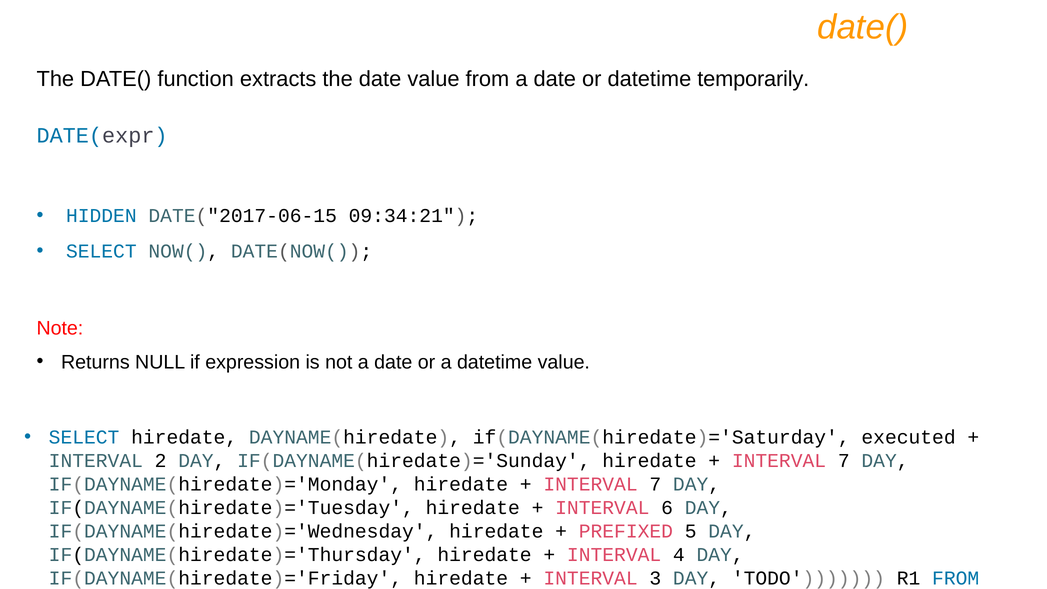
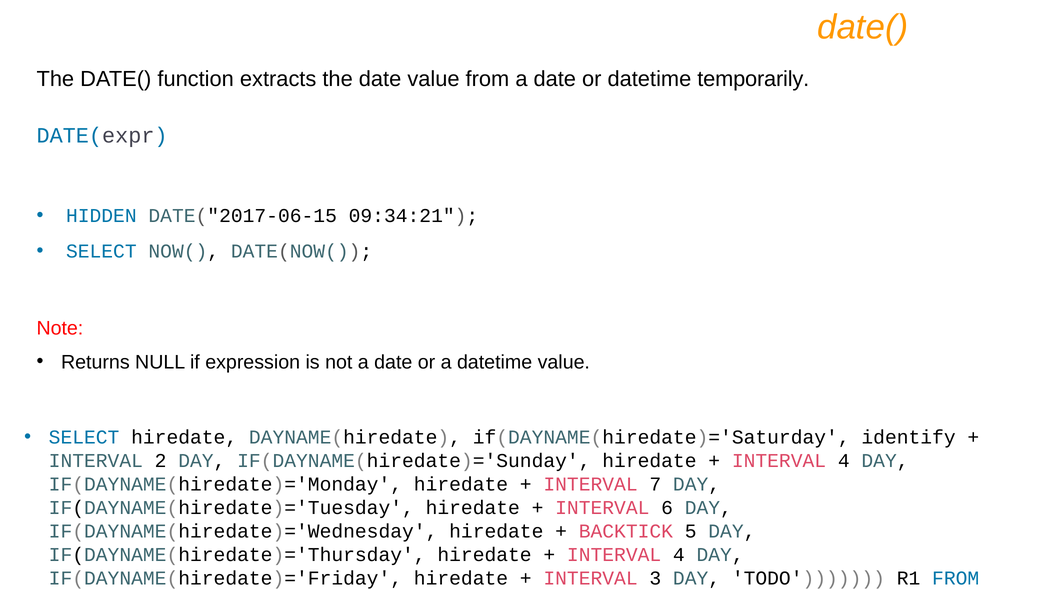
executed: executed -> identify (909, 437)
7: 7 -> 4 (844, 461)
PREFIXED: PREFIXED -> BACKTICK (626, 531)
